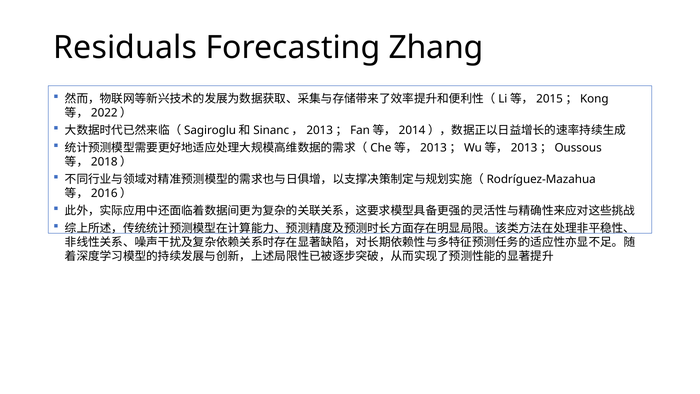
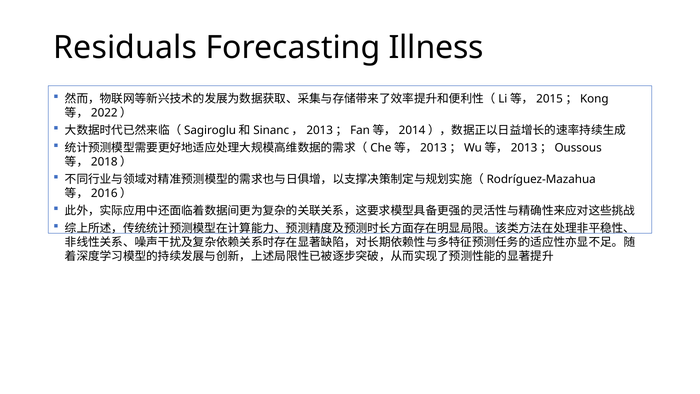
Zhang: Zhang -> Illness (436, 48)
